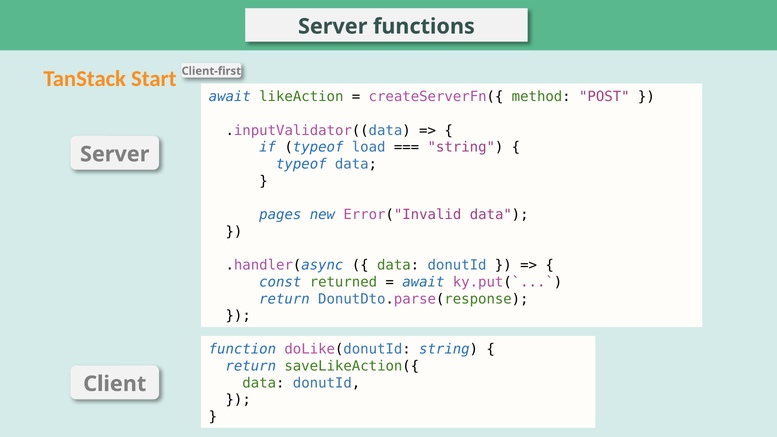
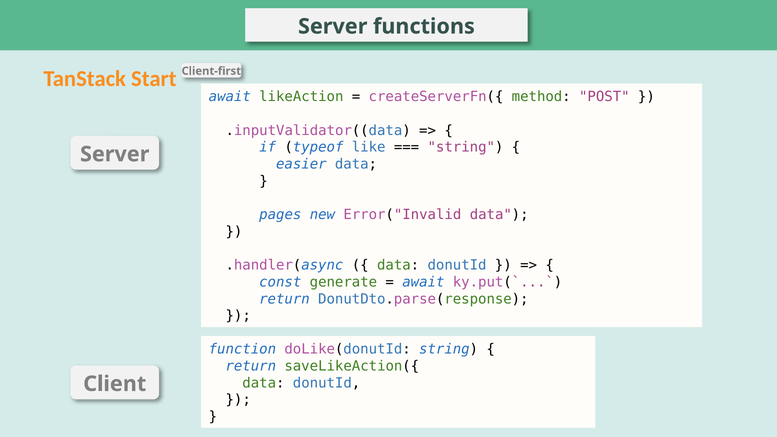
load: load -> like (369, 147)
typeof: typeof -> easier (301, 164)
returned: returned -> generate (343, 282)
